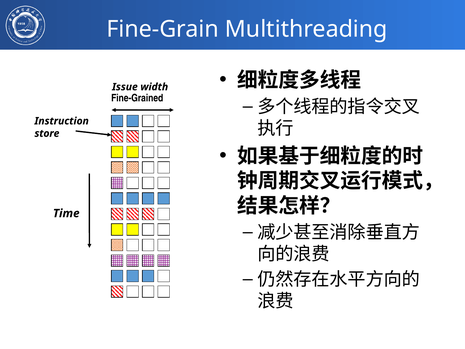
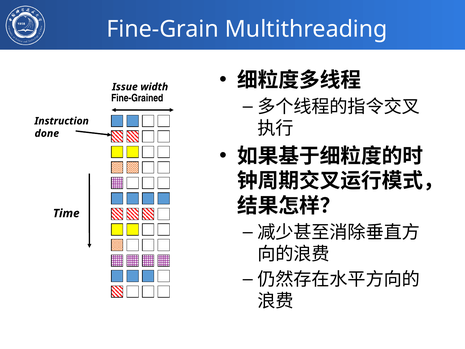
store: store -> done (47, 133)
